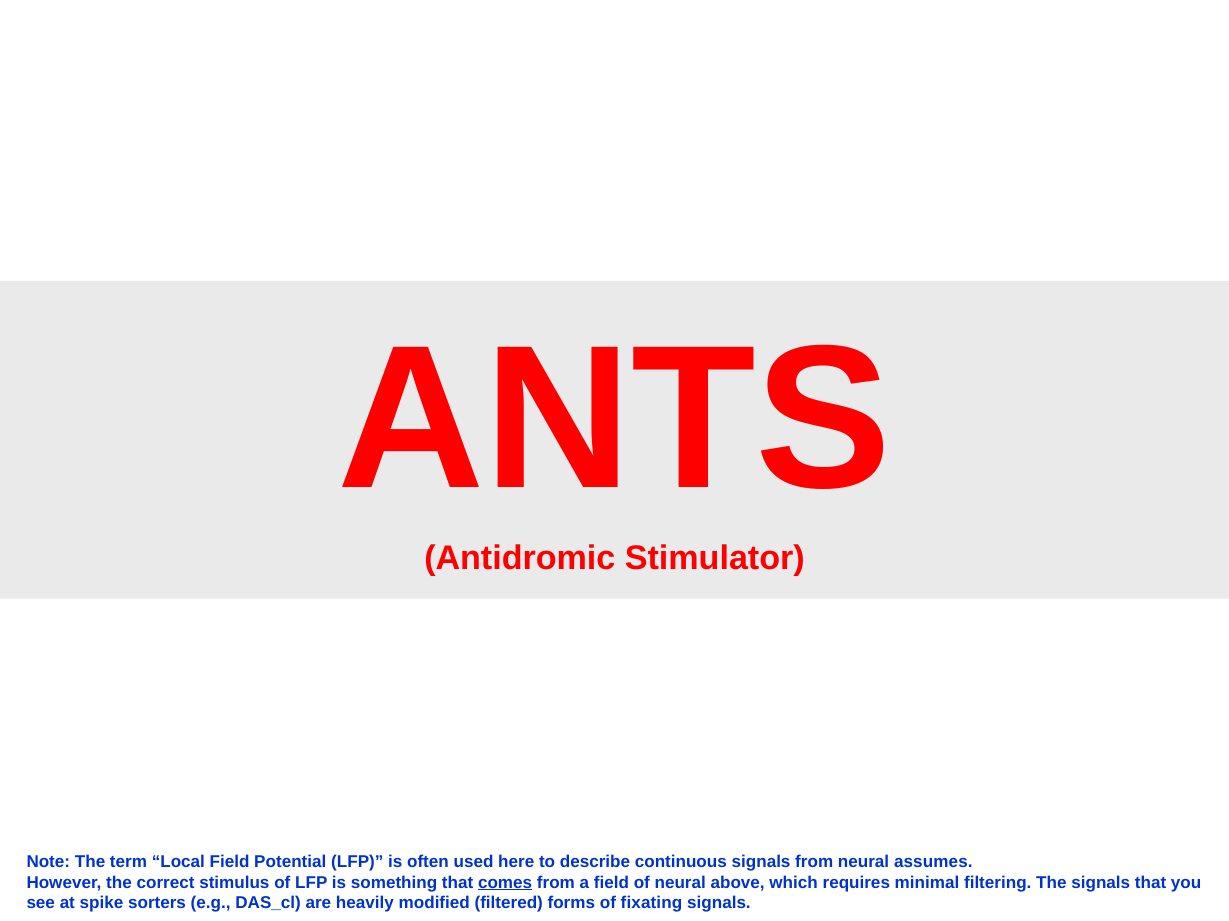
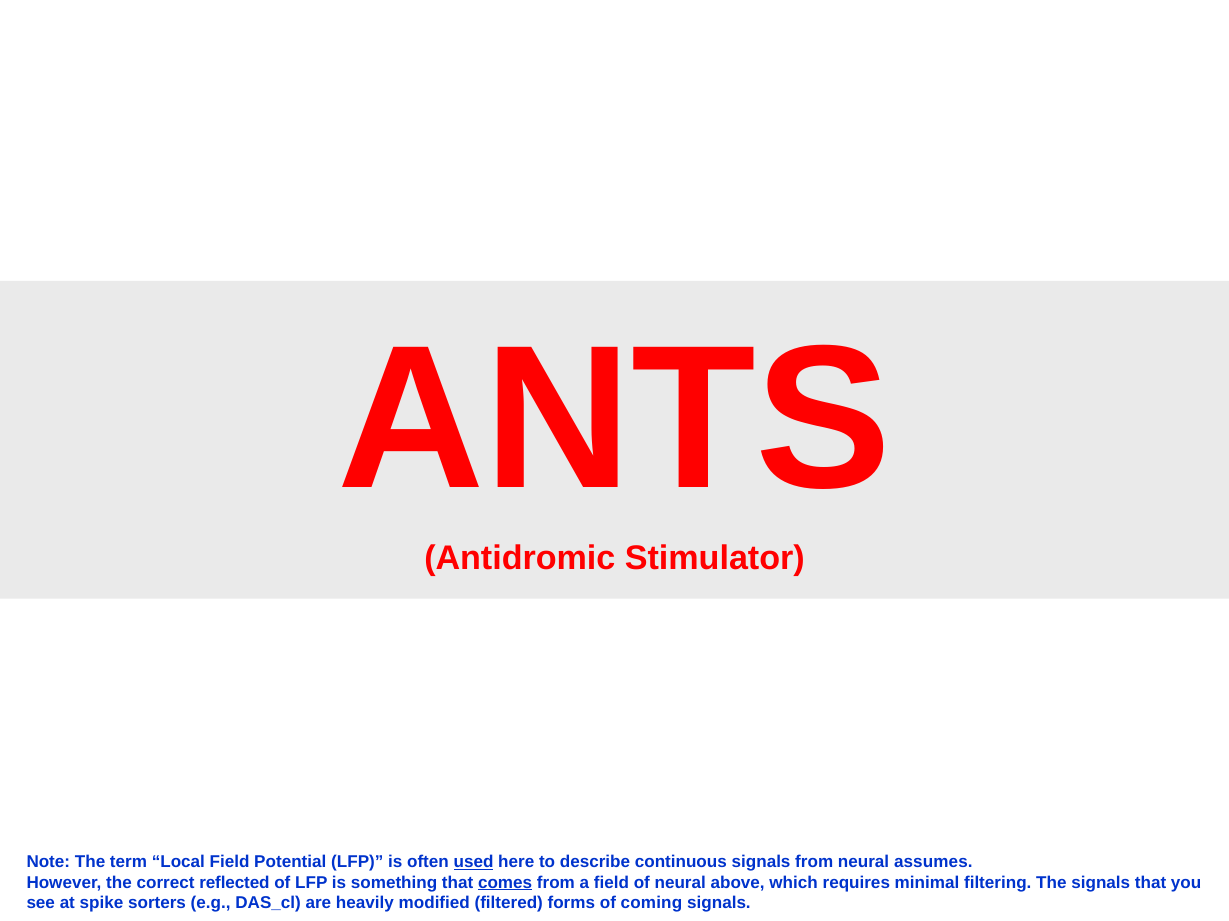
used underline: none -> present (474, 863)
stimulus: stimulus -> reflected (234, 883)
fixating: fixating -> coming (651, 904)
